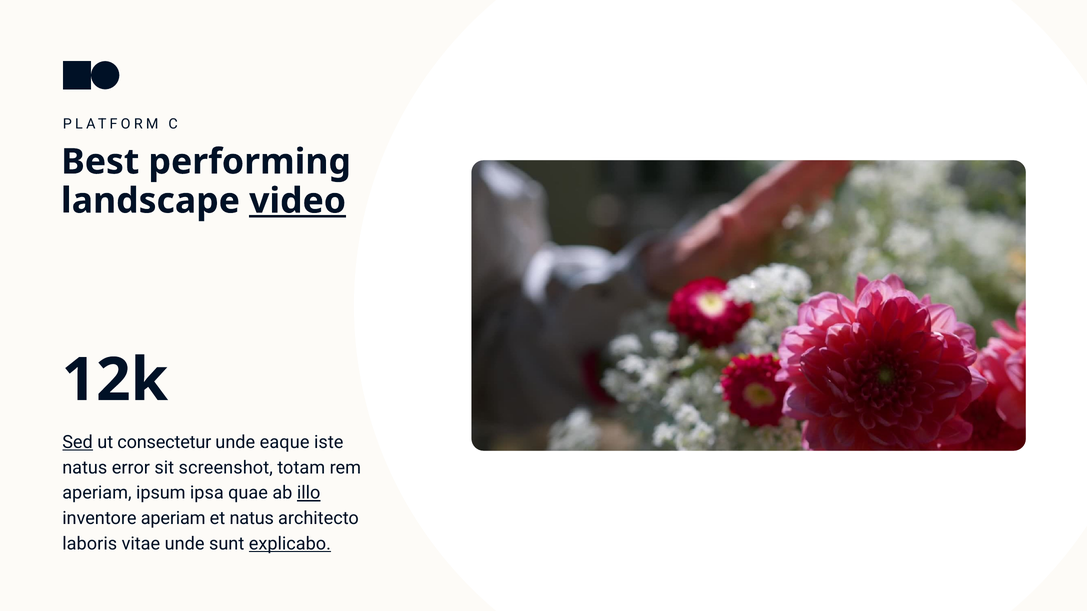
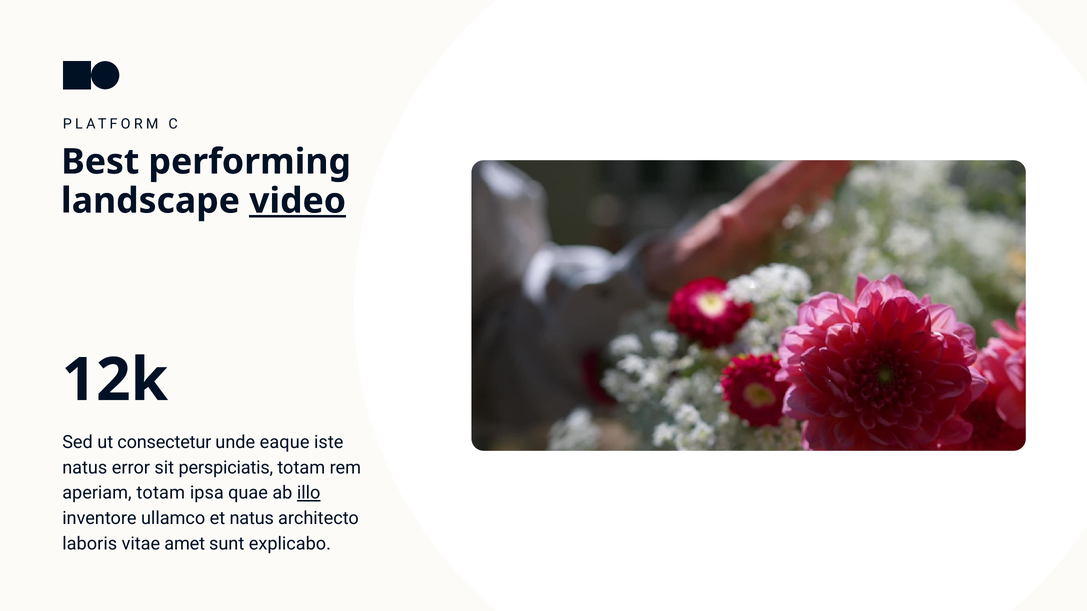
Sed underline: present -> none (78, 443)
screenshot: screenshot -> perspiciatis (226, 468)
aperiam ipsum: ipsum -> totam (161, 493)
inventore aperiam: aperiam -> ullamco (173, 519)
vitae unde: unde -> amet (185, 544)
explicabo underline: present -> none (290, 544)
